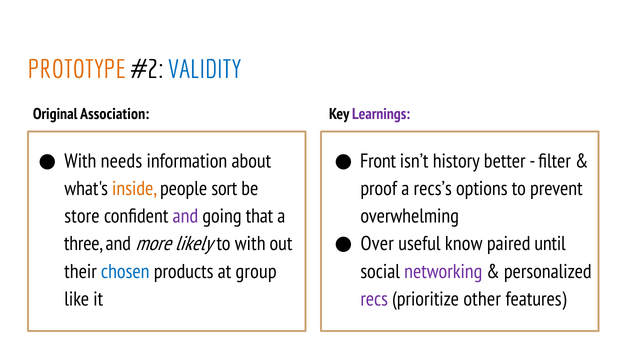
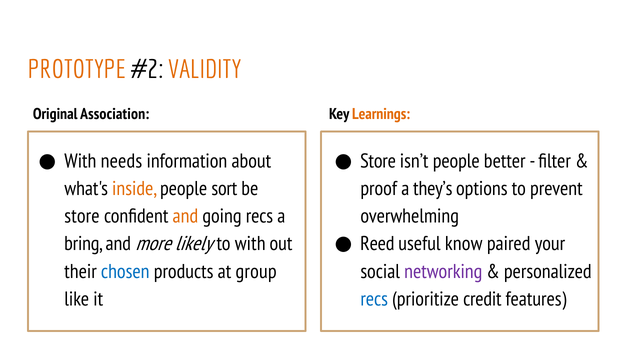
VALIDITY colour: blue -> orange (205, 70)
Learnings colour: purple -> orange (381, 114)
Front: Front -> Store (378, 161)
isn’t history: history -> people (456, 161)
recs’s: recs’s -> they’s (433, 189)
and colour: purple -> orange (185, 216)
going that: that -> recs (259, 216)
Over: Over -> Reed (377, 244)
until: until -> your (550, 244)
three: three -> bring (84, 244)
recs colour: purple -> blue (374, 299)
other: other -> credit (482, 299)
